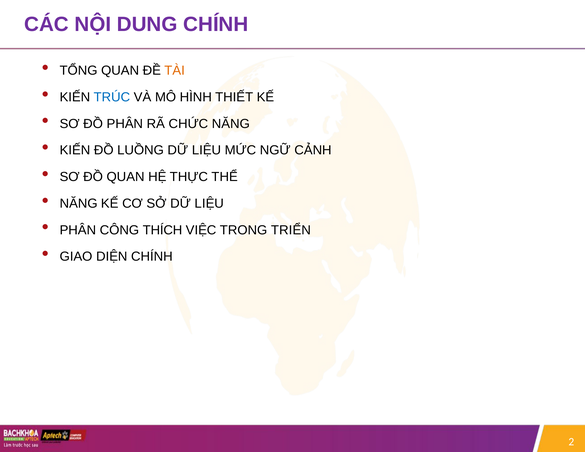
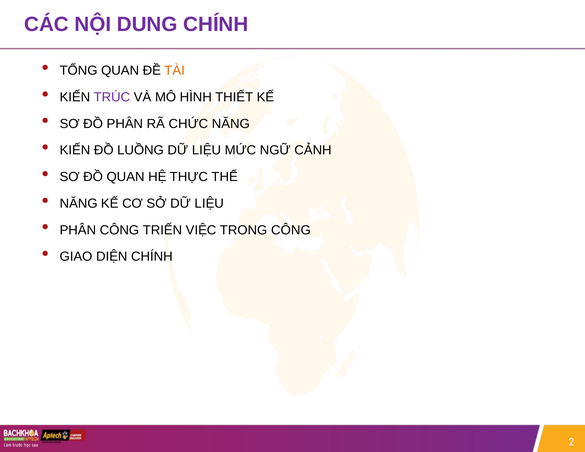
TRÚC colour: blue -> purple (112, 97)
THÍCH: THÍCH -> TRIỂN (162, 230)
TRONG TRIỂN: TRIỂN -> CÔNG (291, 230)
